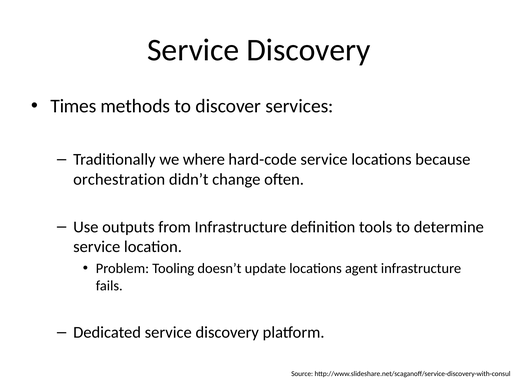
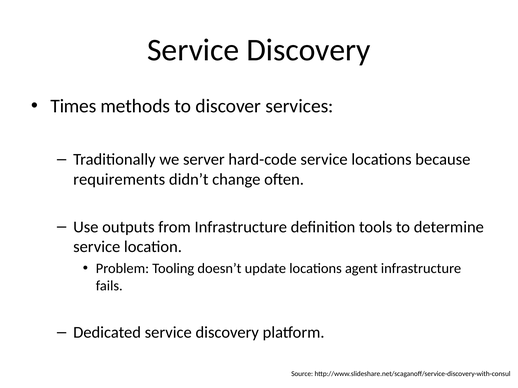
where: where -> server (204, 160)
orchestration: orchestration -> requirements (119, 179)
